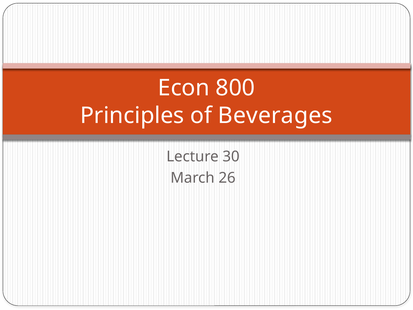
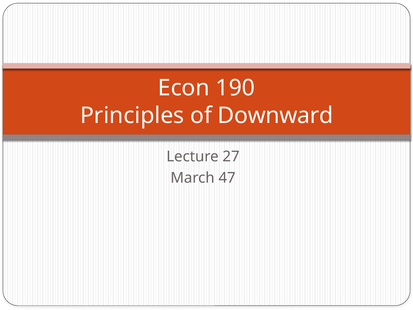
800: 800 -> 190 (235, 88)
Beverages: Beverages -> Downward (275, 116)
30: 30 -> 27 (231, 157)
26: 26 -> 47 (227, 178)
